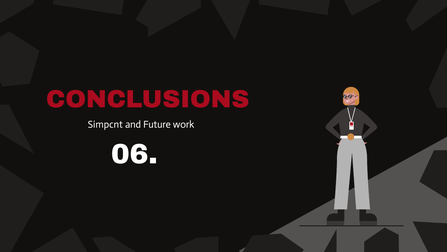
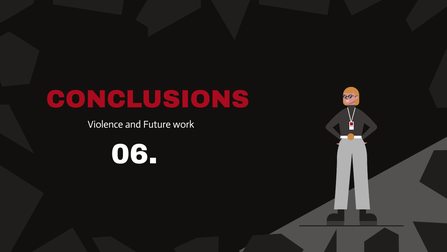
Simpcnt: Simpcnt -> Violence (105, 124)
